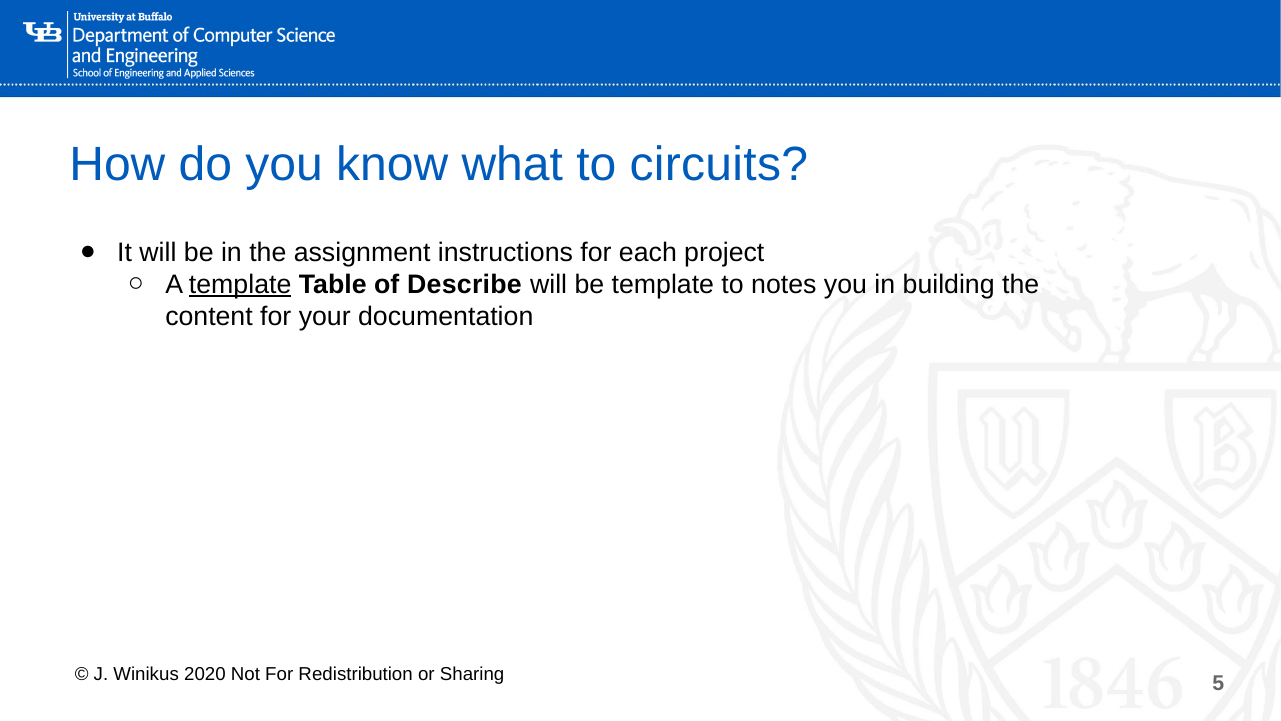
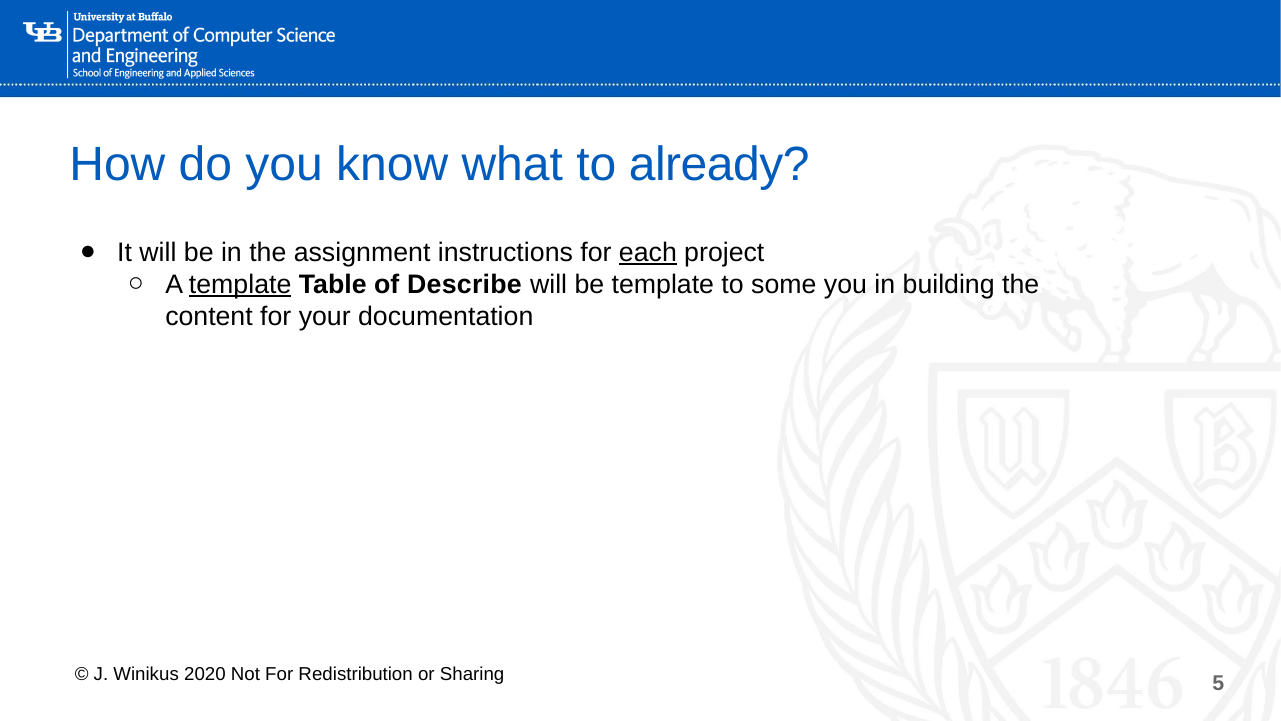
circuits: circuits -> already (719, 165)
each underline: none -> present (648, 252)
notes: notes -> some (784, 284)
